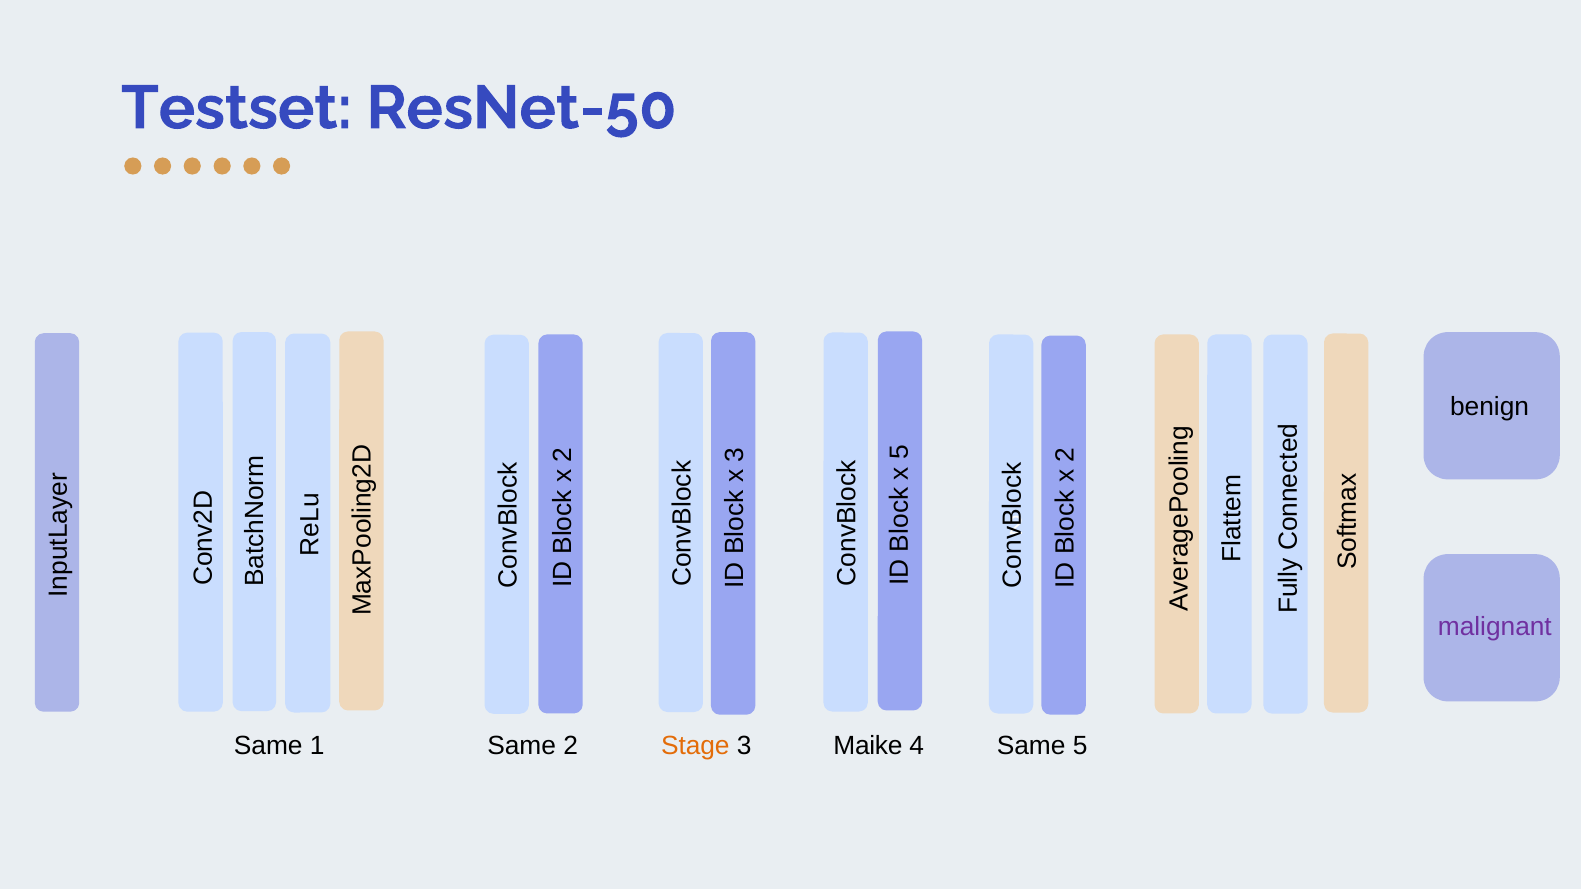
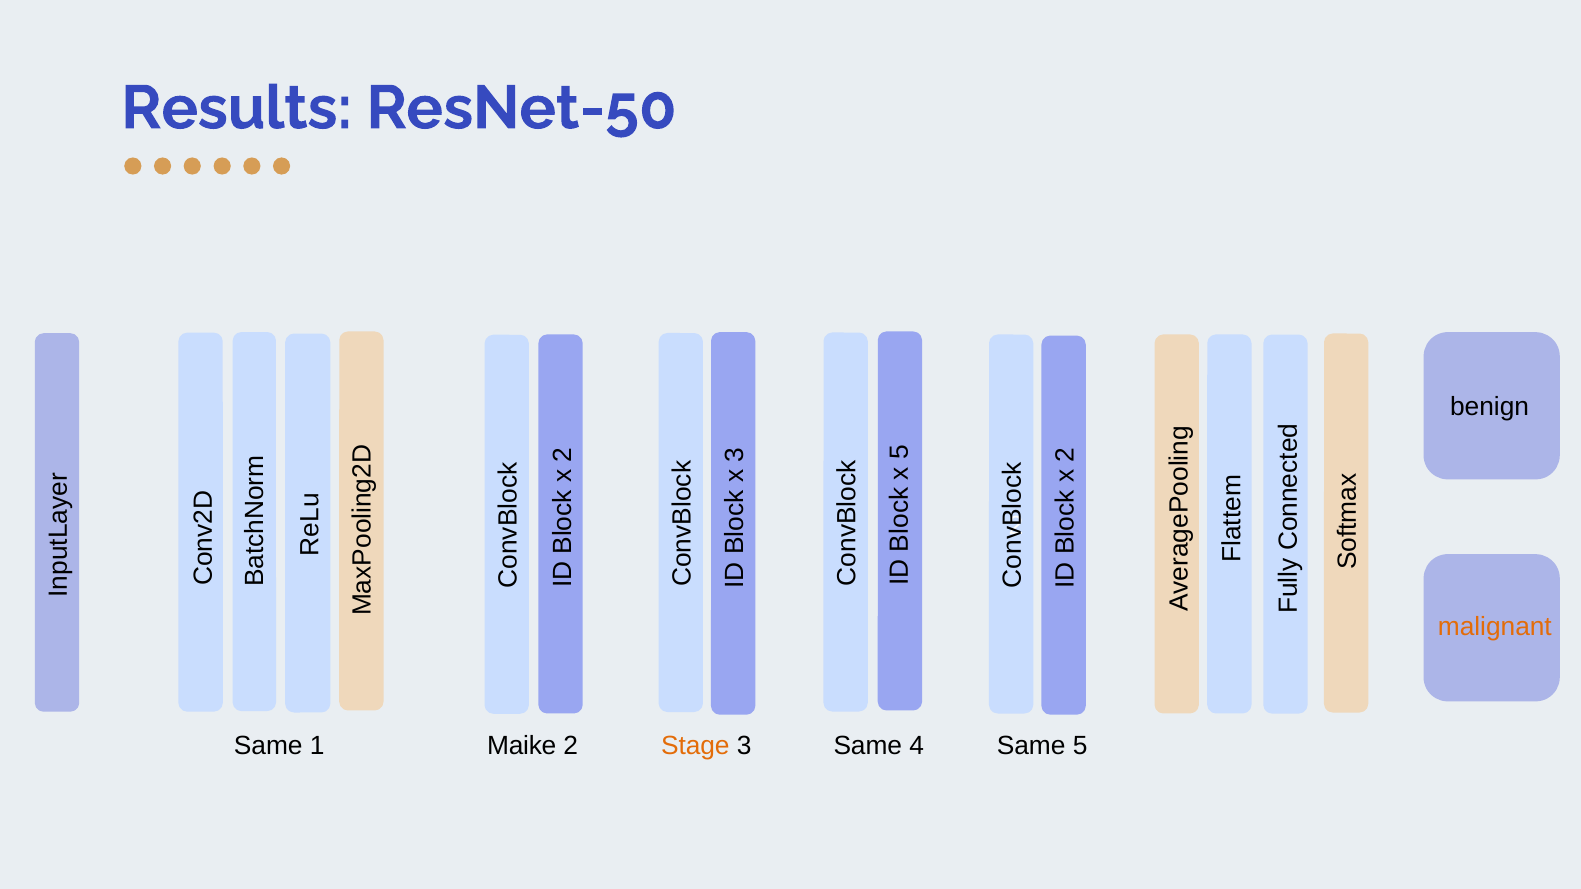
Testset: Testset -> Results (237, 108)
malignant colour: purple -> orange (1495, 627)
1 Same: Same -> Maike (522, 746)
3 Maike: Maike -> Same (868, 746)
